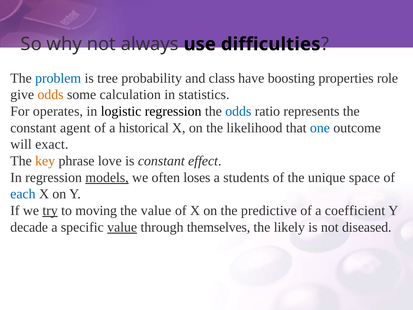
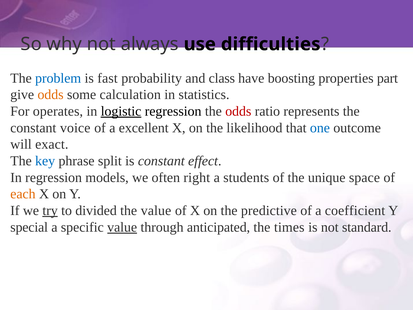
tree: tree -> fast (108, 78)
role: role -> part (387, 78)
logistic underline: none -> present (121, 111)
odds colour: blue -> red (238, 111)
agent: agent -> voice (75, 128)
historical: historical -> excellent (144, 128)
key colour: orange -> blue (45, 161)
love: love -> split (110, 161)
models underline: present -> none (107, 178)
loses: loses -> right (197, 178)
each colour: blue -> orange (23, 194)
moving: moving -> divided (96, 211)
decade: decade -> special (29, 227)
themselves: themselves -> anticipated (219, 227)
likely: likely -> times (289, 227)
diseased: diseased -> standard (367, 227)
